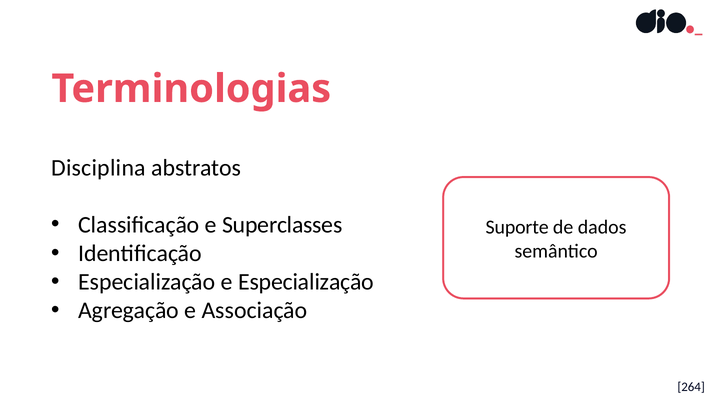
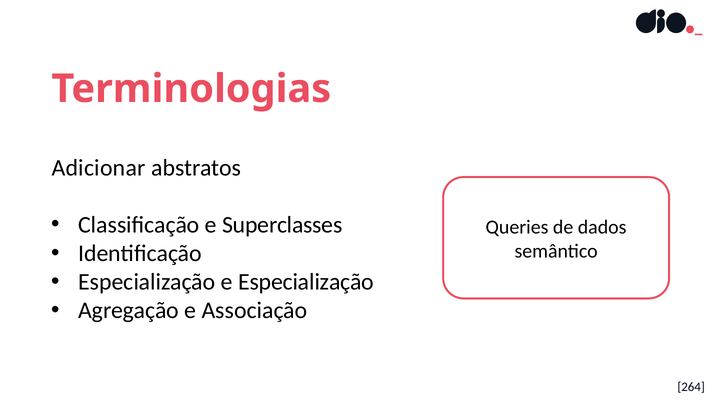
Disciplina: Disciplina -> Adicionar (99, 168)
Suporte: Suporte -> Queries (517, 227)
